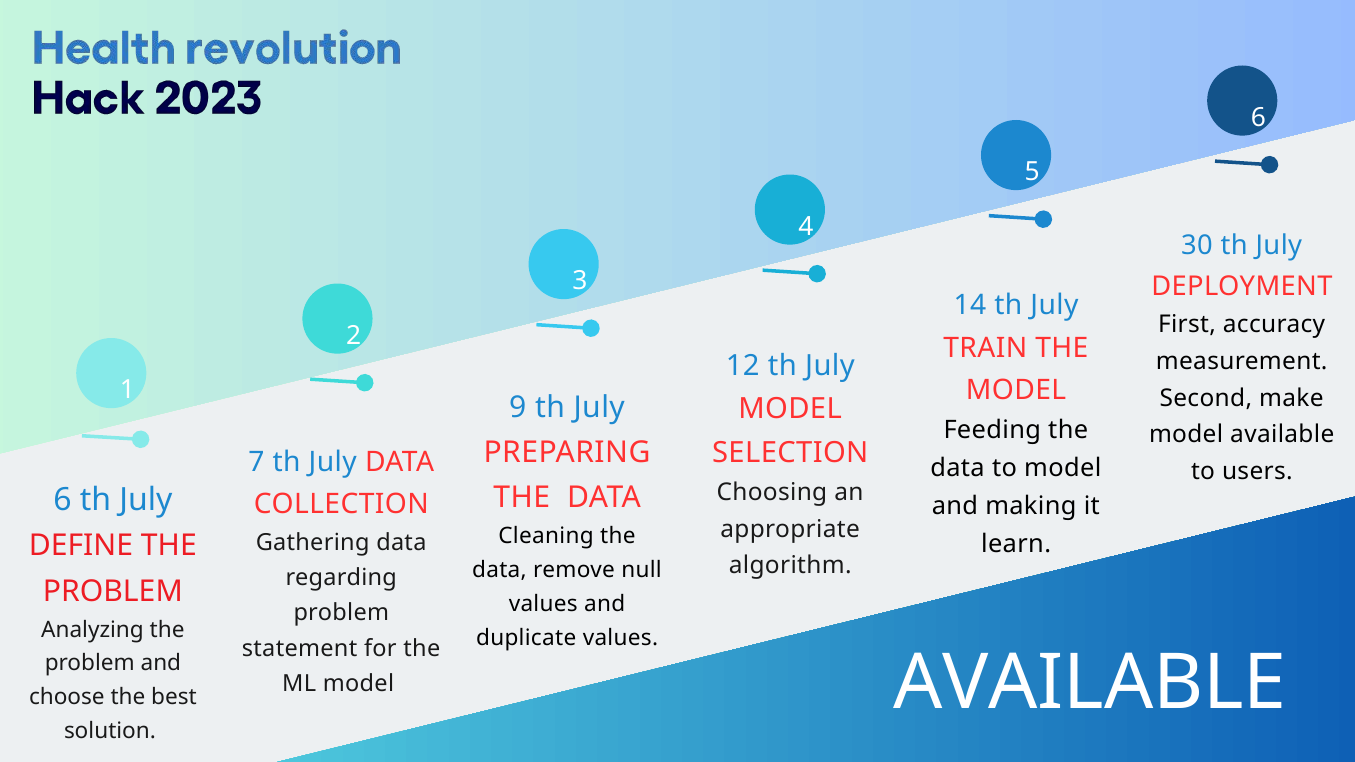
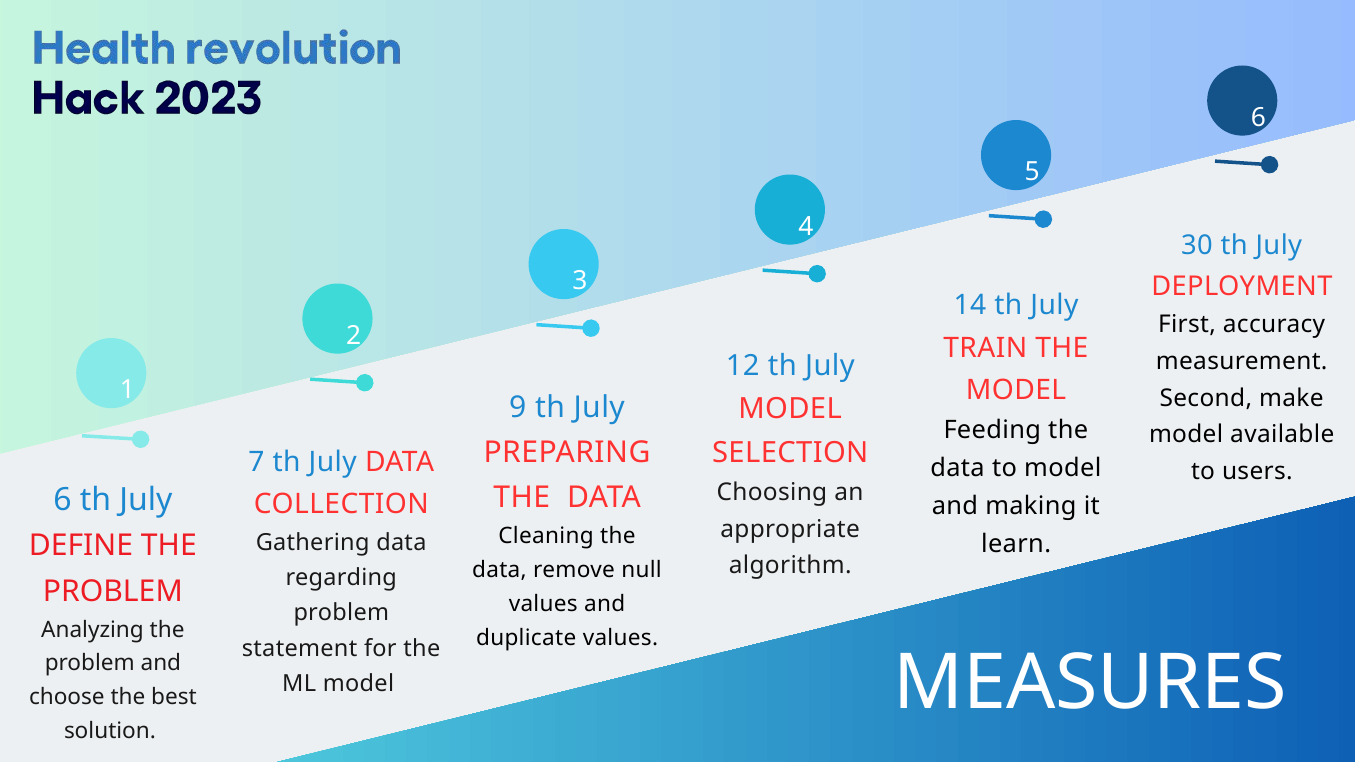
AVAILABLE: AVAILABLE -> MEASURES (1090, 683)
